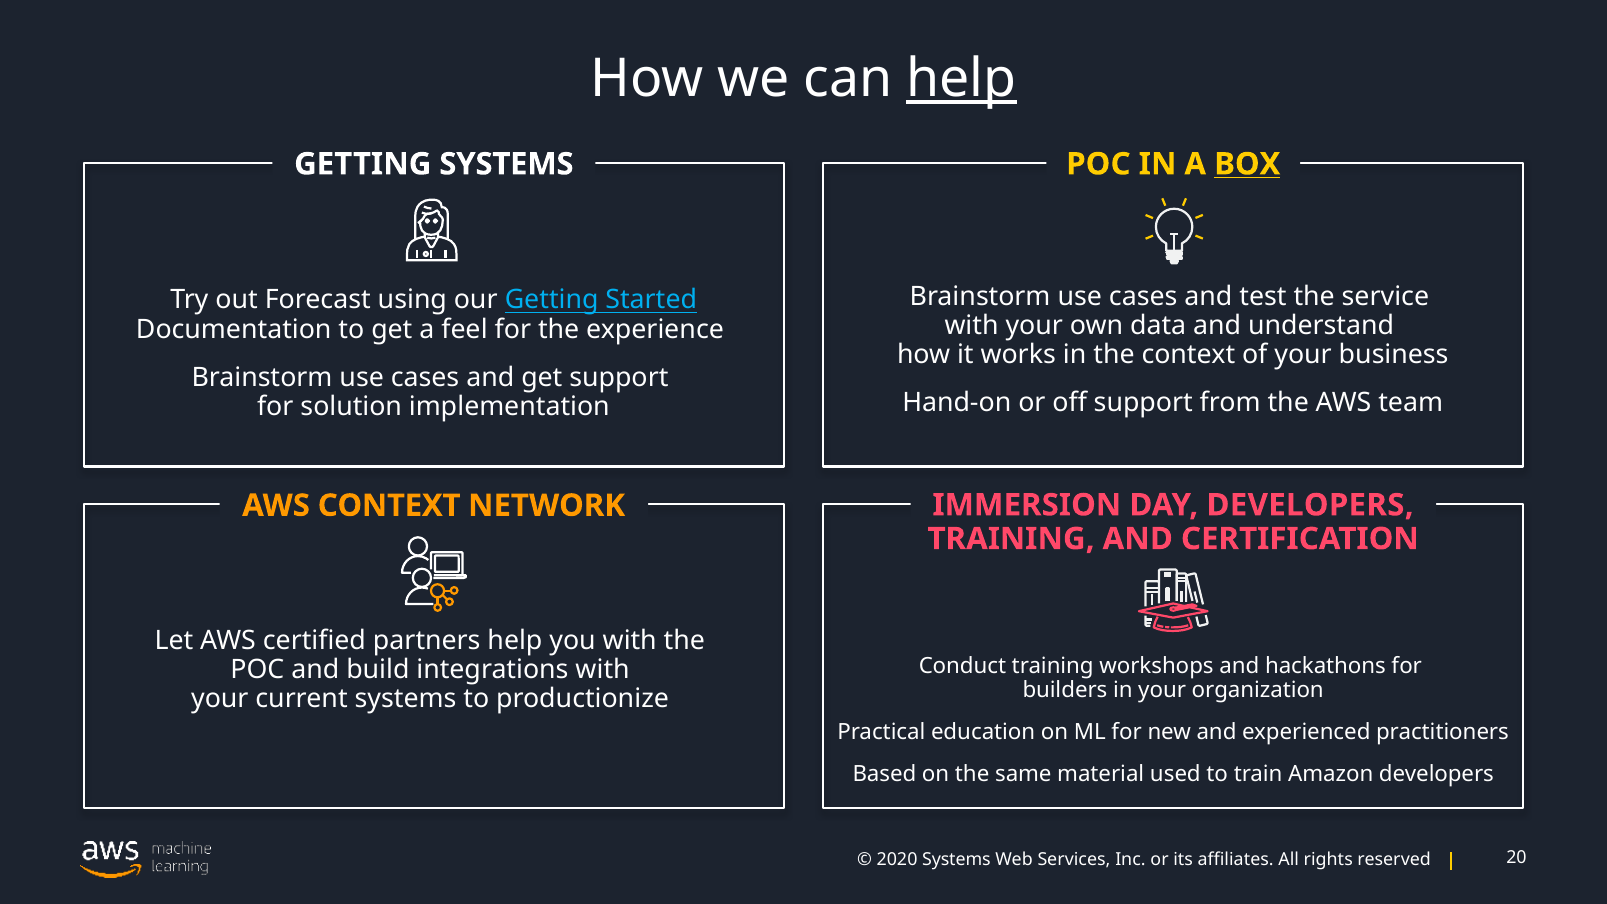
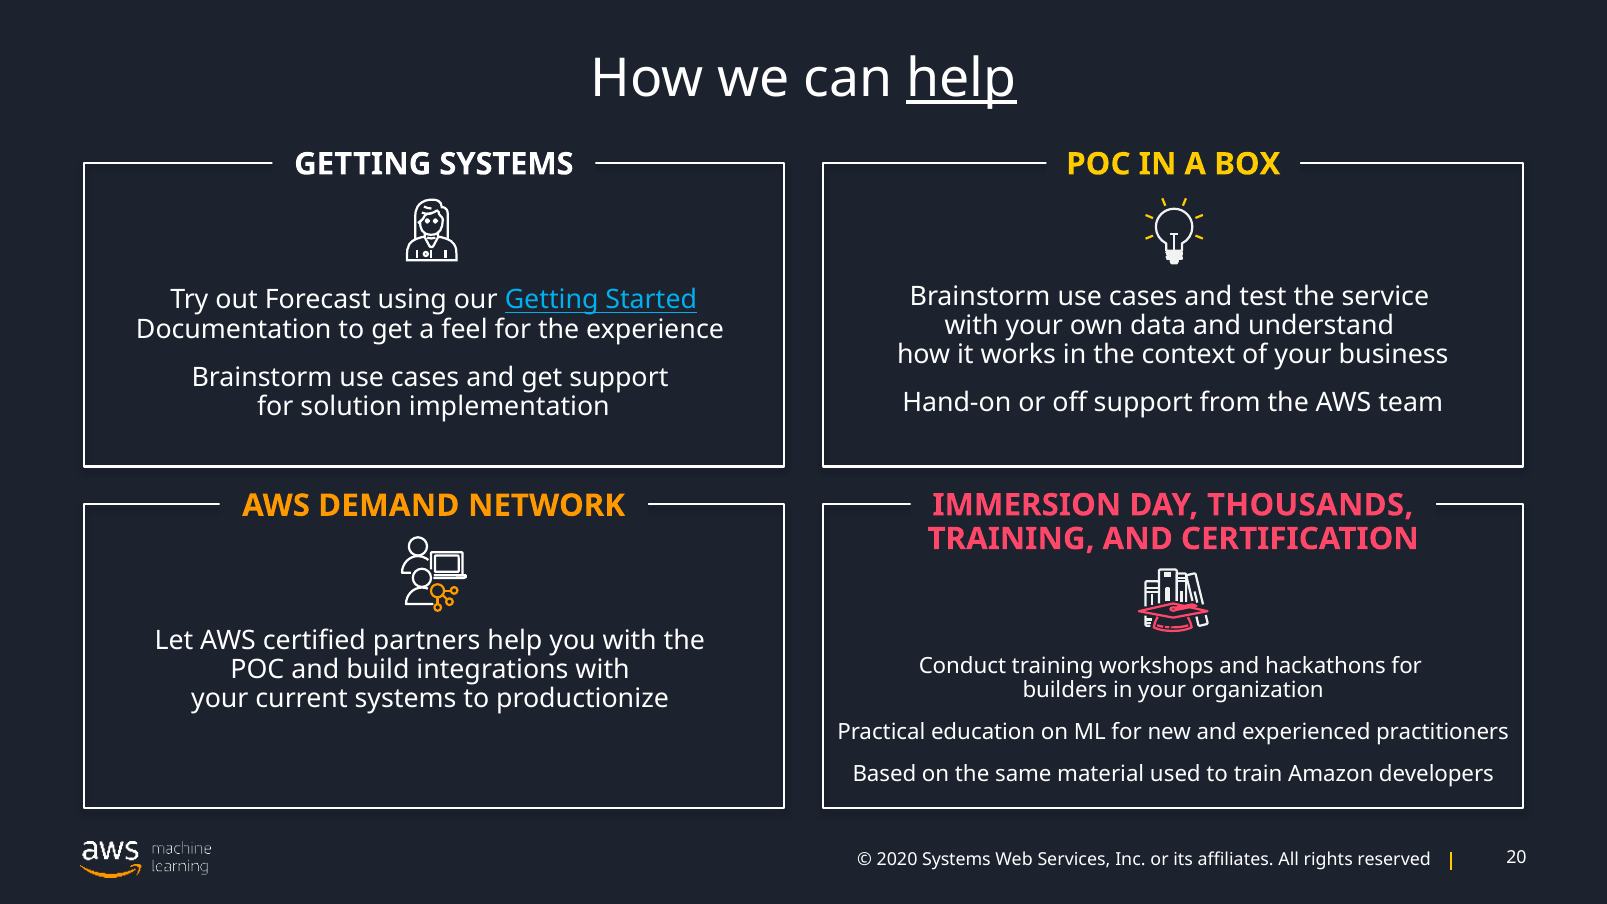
BOX underline: present -> none (1247, 164)
DAY DEVELOPERS: DEVELOPERS -> THOUSANDS (1310, 505)
AWS CONTEXT: CONTEXT -> DEMAND (389, 506)
